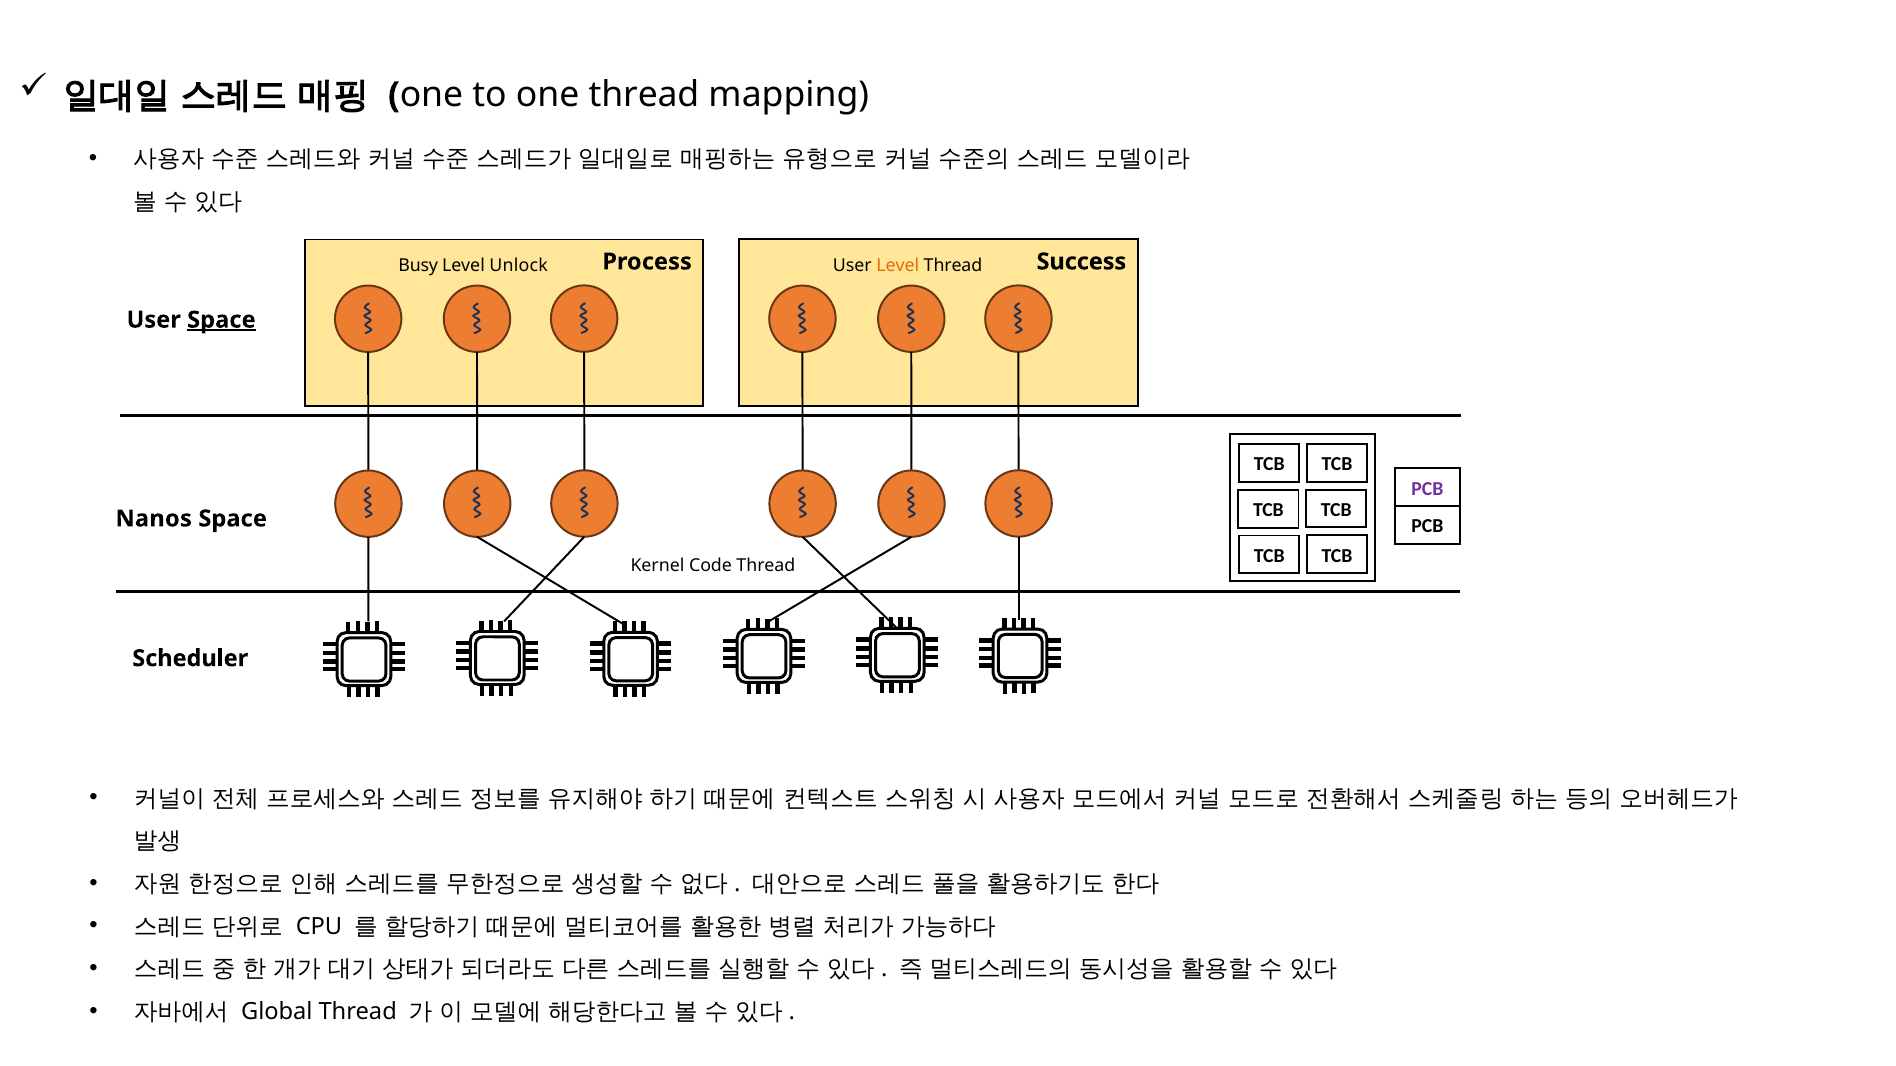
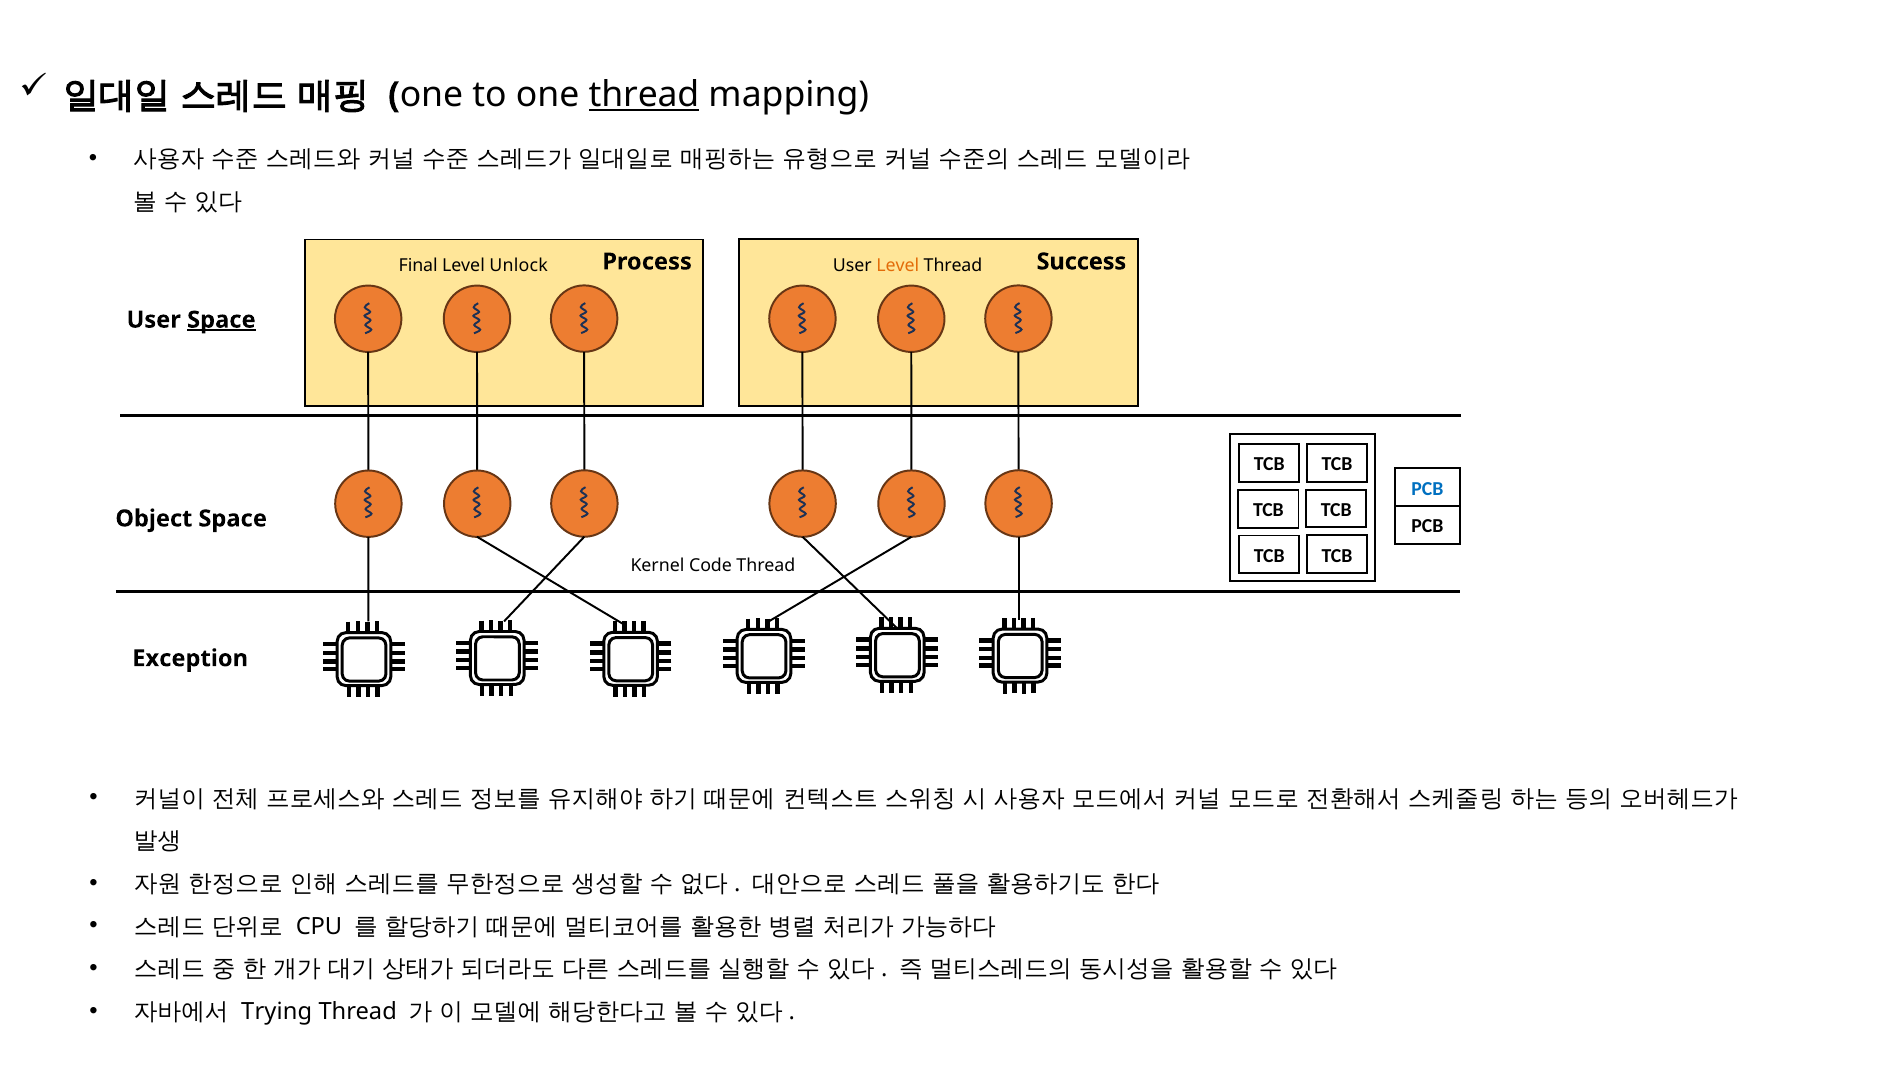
thread underline: none -> present (644, 95)
Busy: Busy -> Final (418, 265)
PCB colour: purple -> blue (1427, 489)
Nanos: Nanos -> Object (154, 519)
Scheduler: Scheduler -> Exception (190, 659)
Global: Global -> Trying (277, 1012)
